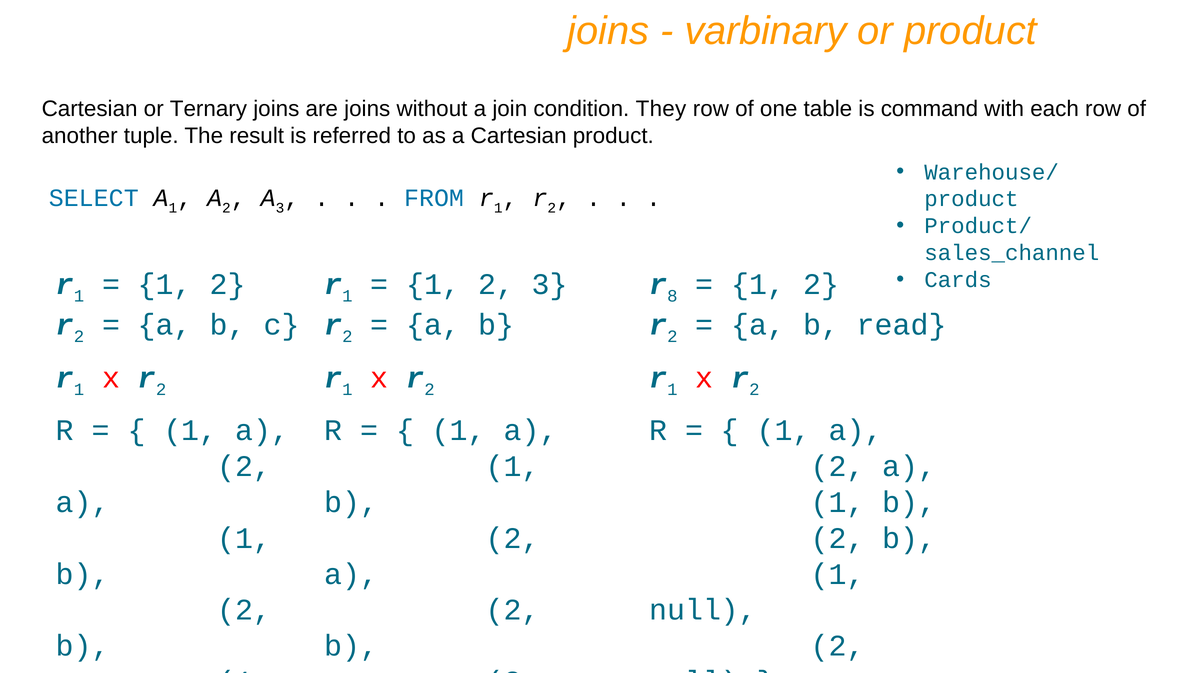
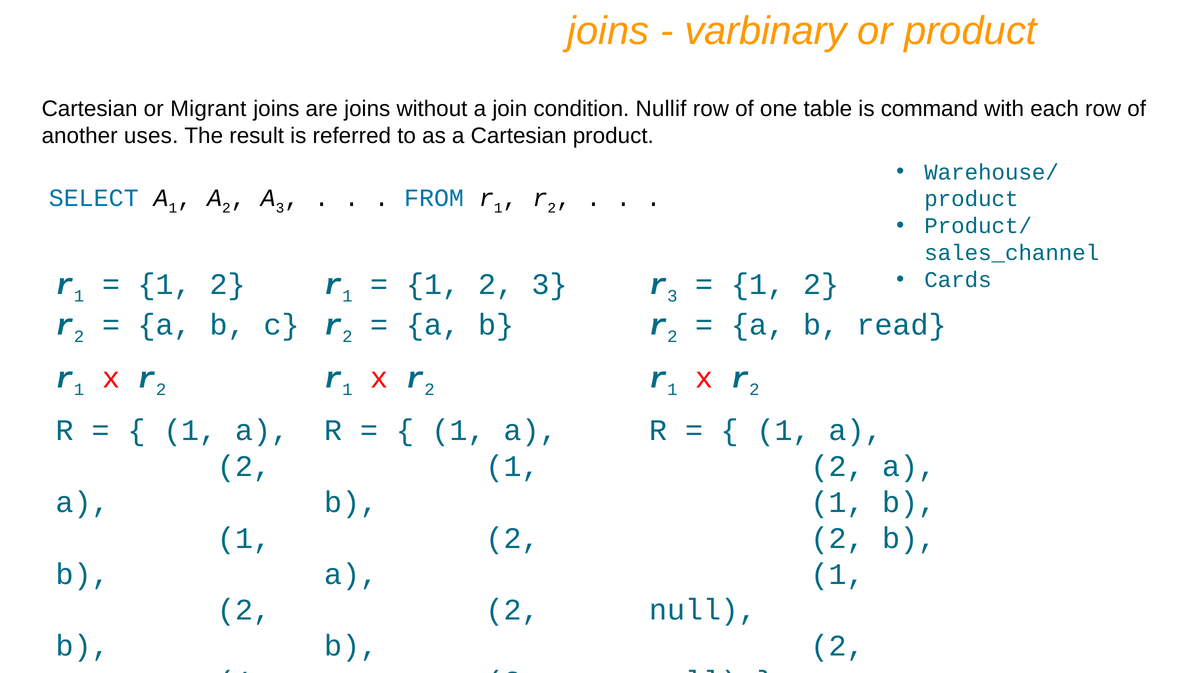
Ternary: Ternary -> Migrant (208, 109)
They: They -> Nullif (661, 109)
tuple: tuple -> uses (151, 136)
r 8: 8 -> 3 (672, 296)
